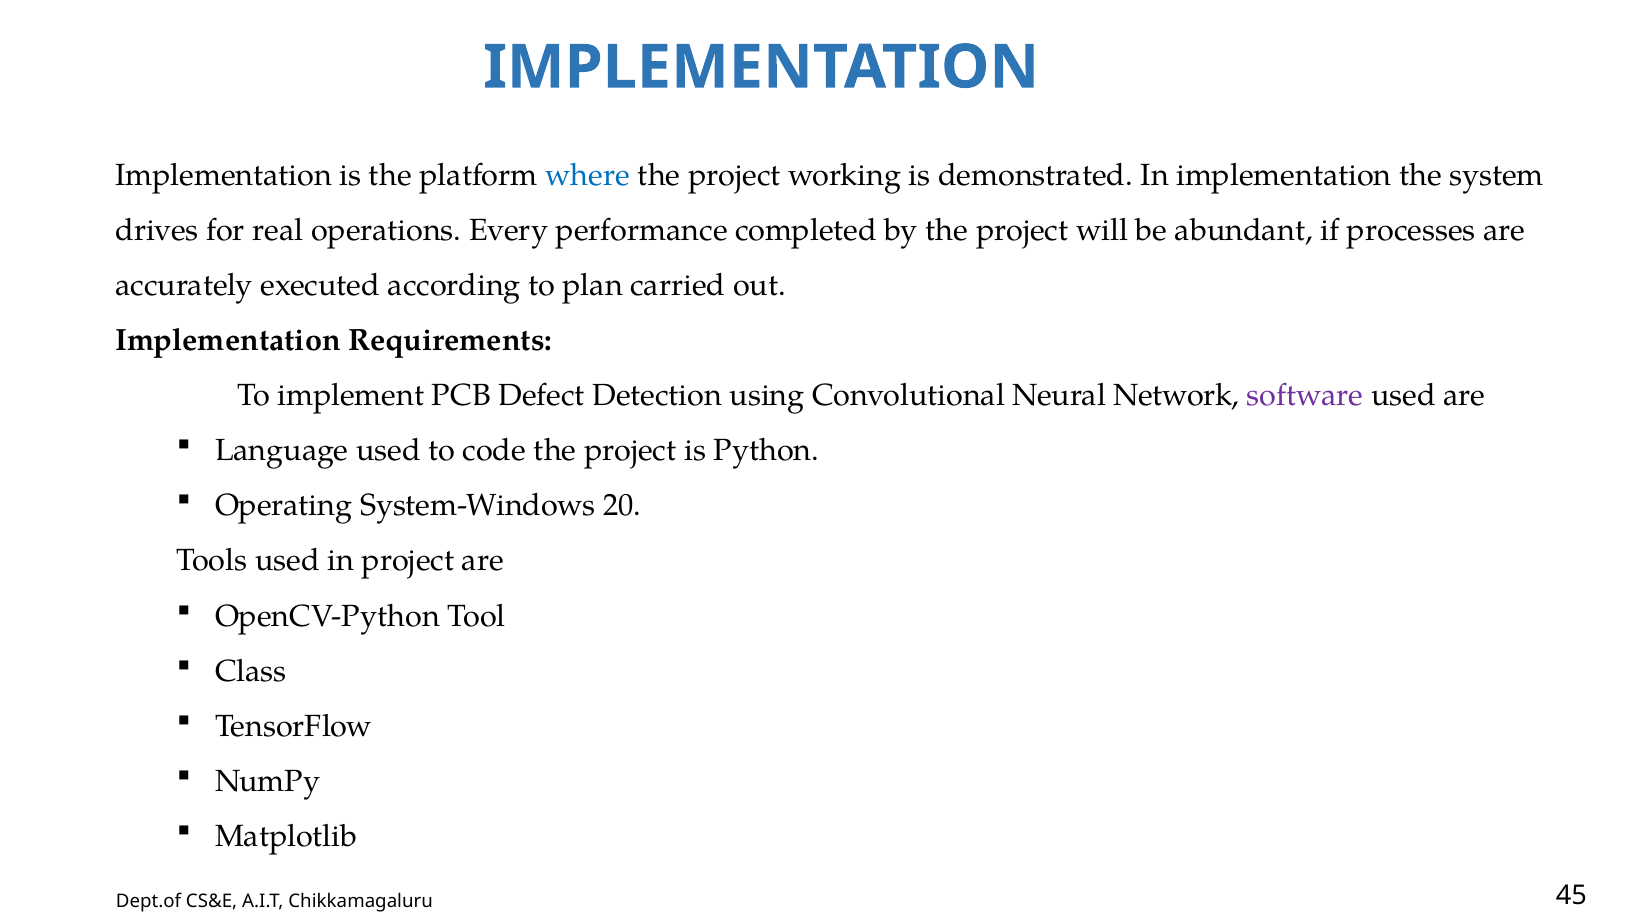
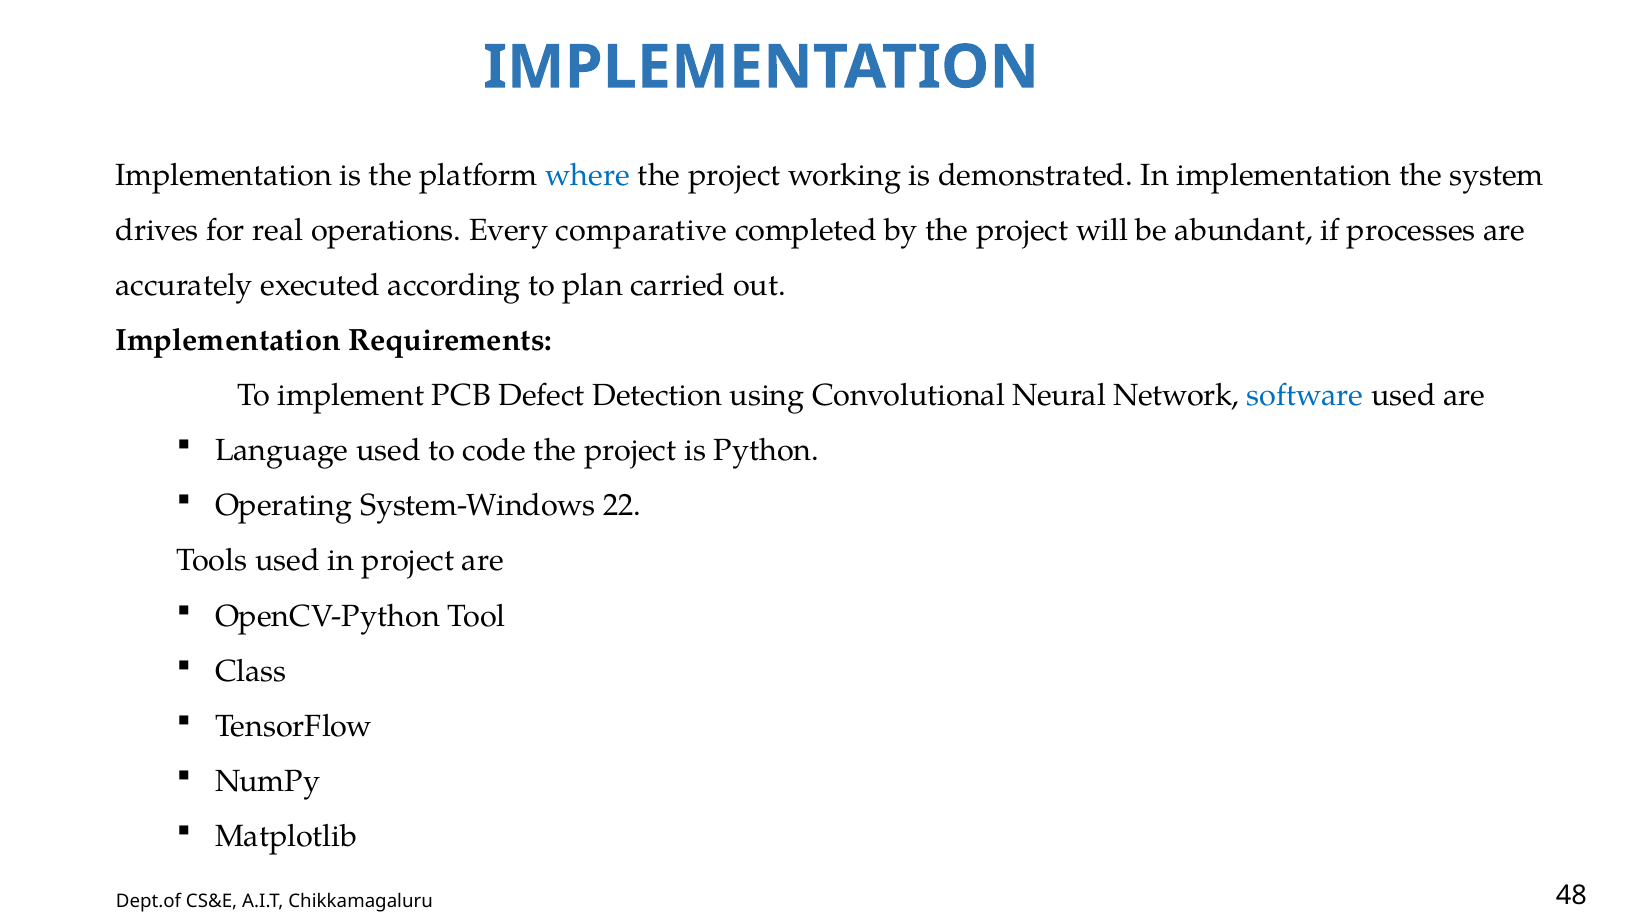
performance: performance -> comparative (642, 230)
software colour: purple -> blue (1305, 396)
20: 20 -> 22 (622, 506)
45: 45 -> 48 (1571, 895)
